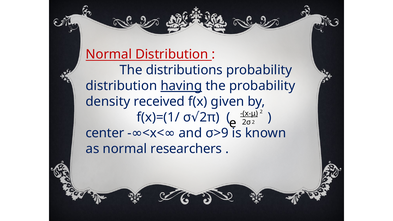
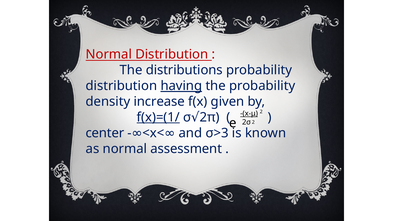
received: received -> increase (159, 102)
f(x)=(1/ underline: none -> present (158, 117)
σ>9: σ>9 -> σ>3 (217, 133)
researchers: researchers -> assessment (186, 149)
